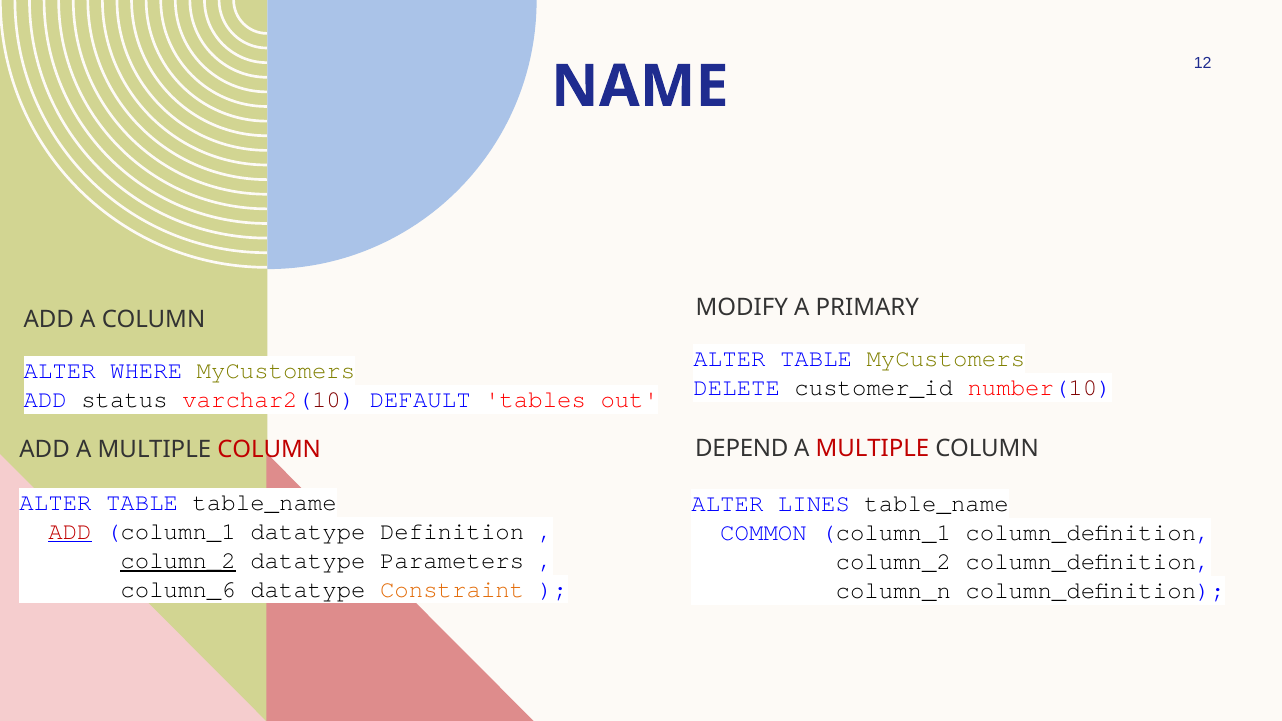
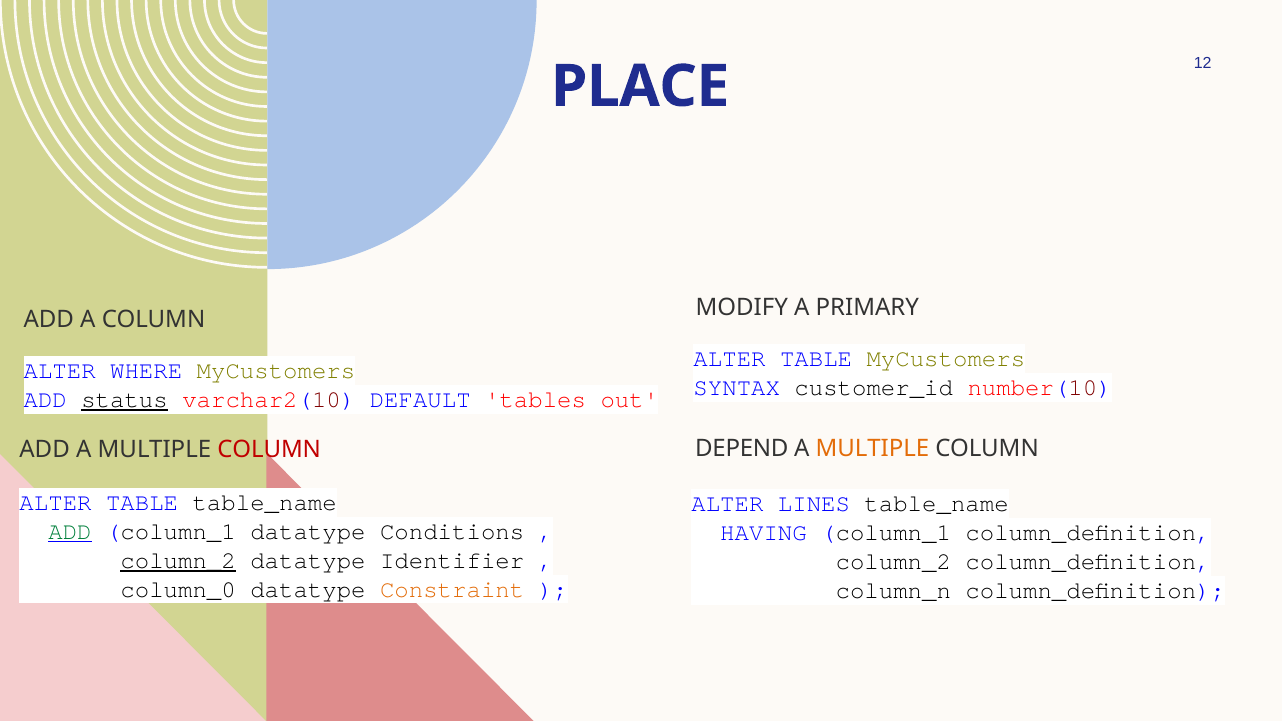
NAME: NAME -> PLACE (640, 86)
DELETE: DELETE -> SYNTAX (737, 388)
status underline: none -> present (125, 400)
MULTIPLE colour: red -> orange (872, 449)
ADD colour: red -> green (70, 532)
Definition: Definition -> Conditions (452, 532)
COMMON: COMMON -> HAVING (764, 533)
Parameters: Parameters -> Identifier (452, 561)
column_6: column_6 -> column_0 (178, 590)
